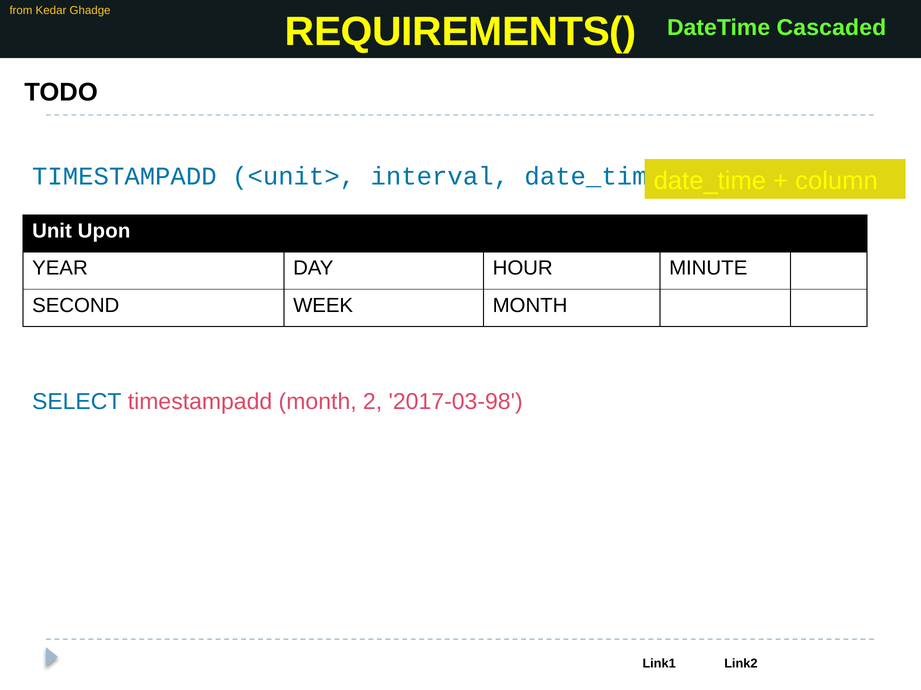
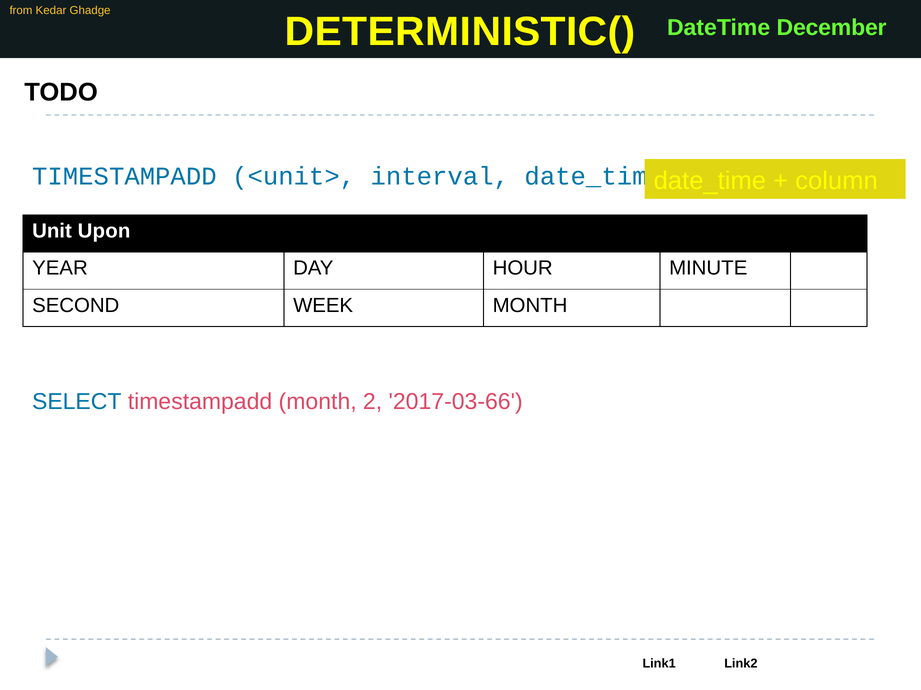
REQUIREMENTS(: REQUIREMENTS( -> DETERMINISTIC( (460, 32)
Cascaded: Cascaded -> December (832, 28)
2017-03-98: 2017-03-98 -> 2017-03-66 (456, 402)
